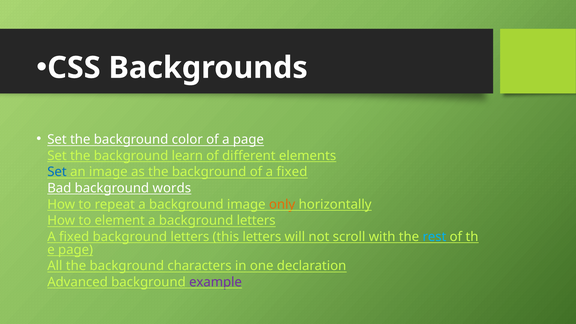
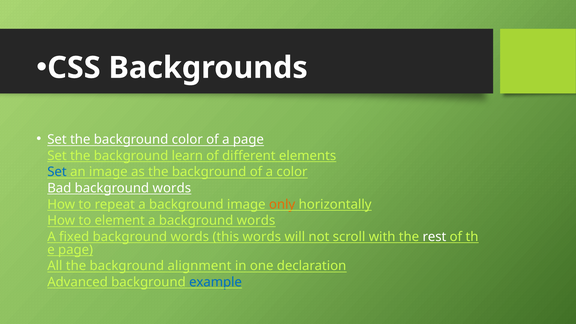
of a fixed: fixed -> color (292, 172)
a background letters: letters -> words (256, 221)
fixed background letters: letters -> words (190, 237)
this letters: letters -> words (262, 237)
rest colour: light blue -> white (434, 237)
characters: characters -> alignment (199, 266)
example colour: purple -> blue (216, 282)
